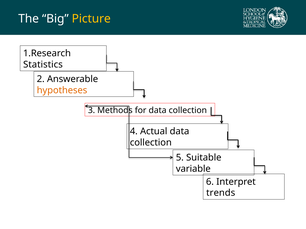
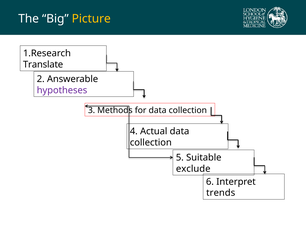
Statistics: Statistics -> Translate (43, 65)
hypotheses colour: orange -> purple (62, 91)
variable: variable -> exclude (193, 169)
